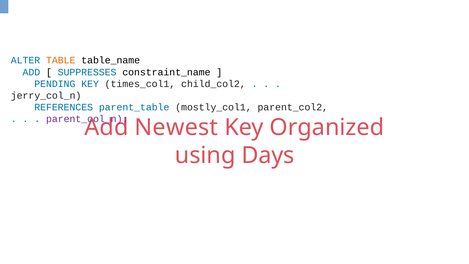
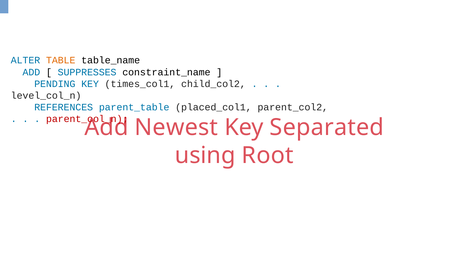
jerry_col_n: jerry_col_n -> level_col_n (46, 96)
mostly_col1: mostly_col1 -> placed_col1 (213, 107)
parent_col_n colour: purple -> red (87, 119)
Organized: Organized -> Separated (327, 127)
Days: Days -> Root (268, 155)
